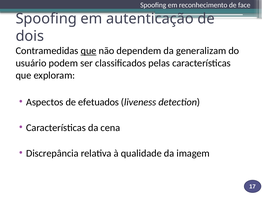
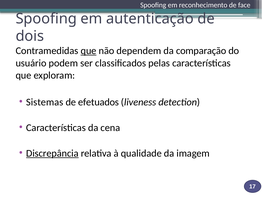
generalizam: generalizam -> comparação (201, 51)
Aspectos: Aspectos -> Sistemas (45, 102)
Discrepância underline: none -> present (52, 153)
